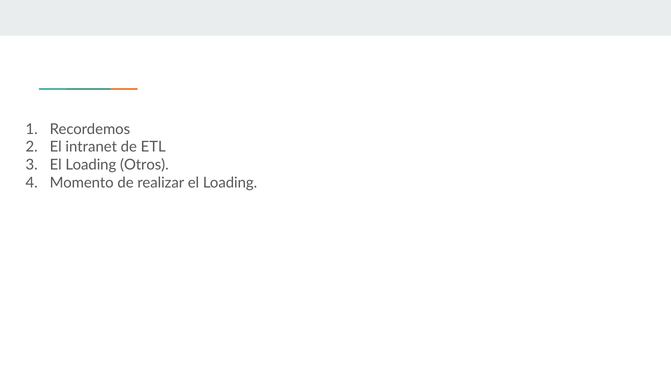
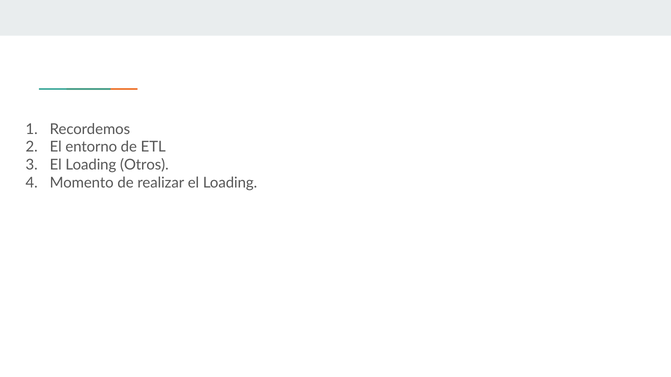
intranet: intranet -> entorno (91, 147)
